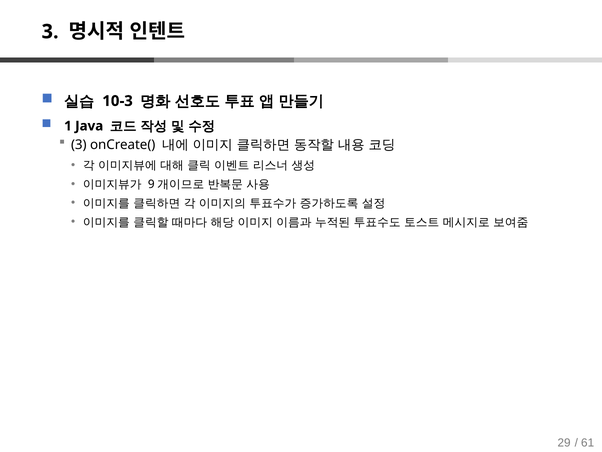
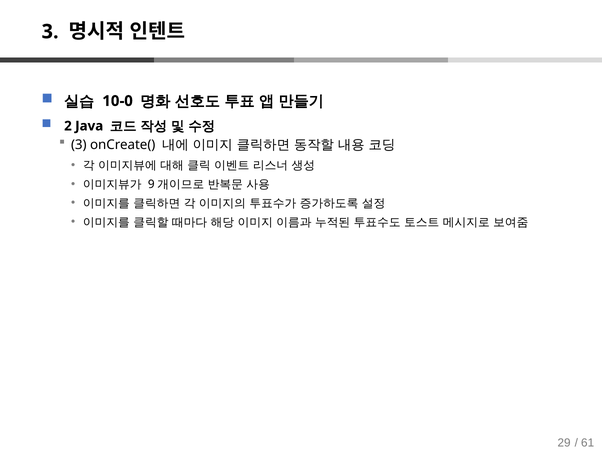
10-3: 10-3 -> 10-0 (118, 101)
1: 1 -> 2 (68, 126)
